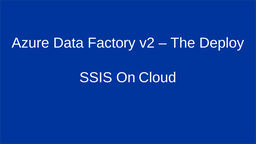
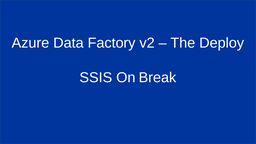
Cloud: Cloud -> Break (158, 77)
